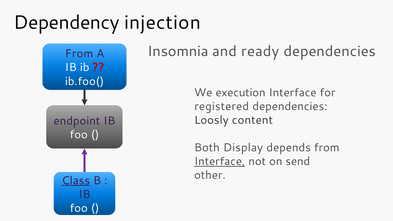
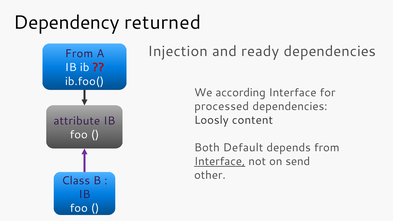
injection: injection -> returned (163, 23)
Insomnia: Insomnia -> Injection (178, 51)
execution: execution -> according (241, 93)
registered: registered -> processed (222, 106)
endpoint: endpoint -> attribute (77, 121)
Display: Display -> Default (243, 148)
Class underline: present -> none (76, 181)
